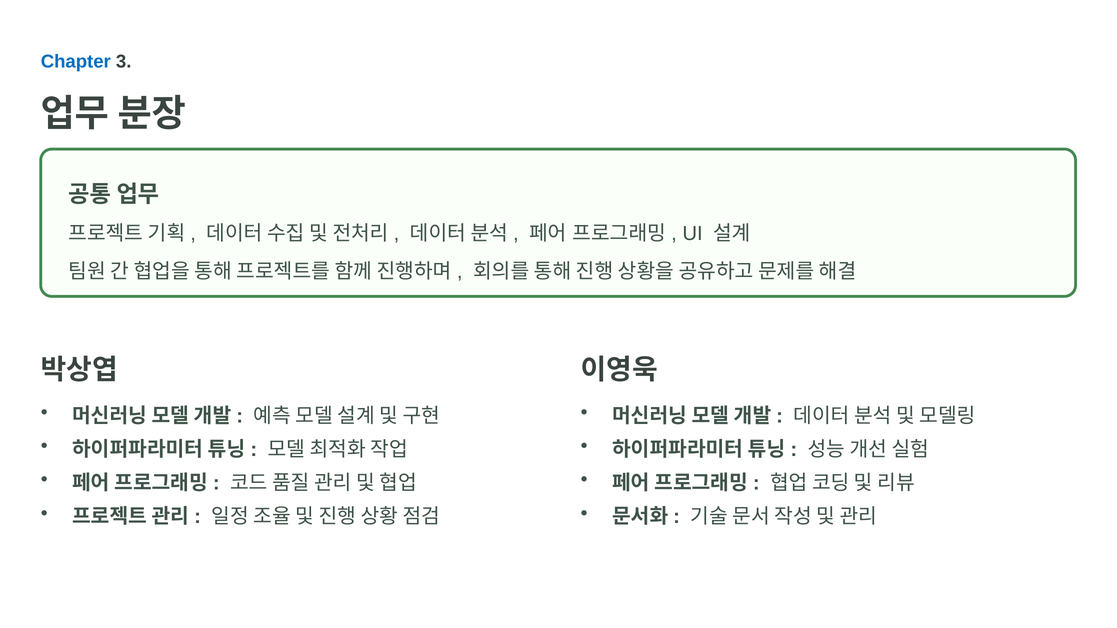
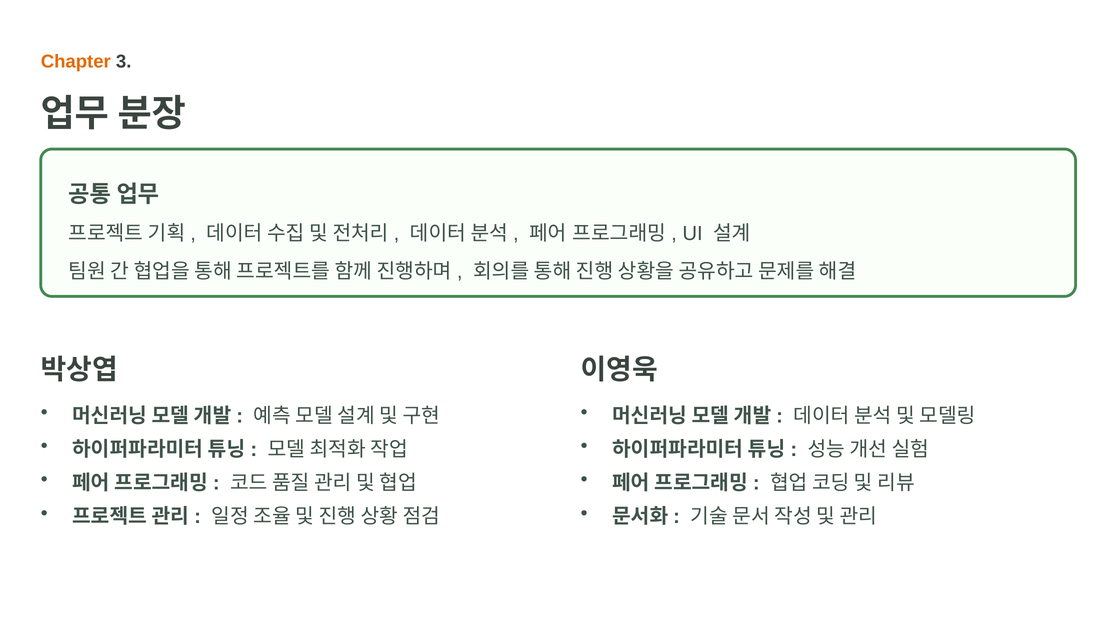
Chapter colour: blue -> orange (76, 62)
